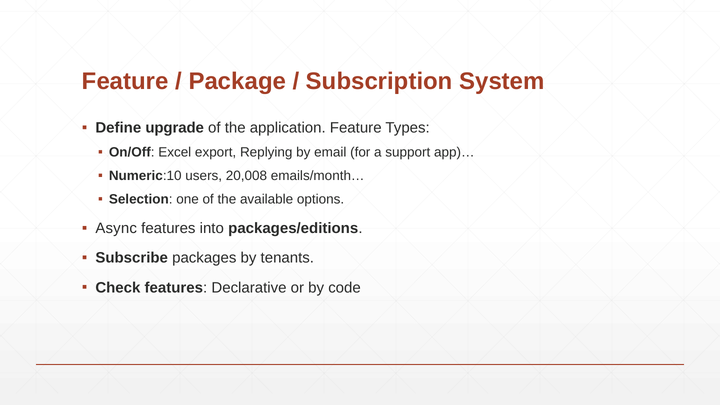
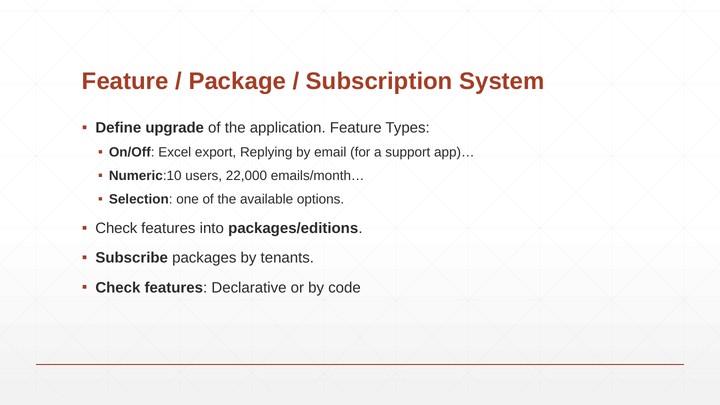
20,008: 20,008 -> 22,000 (246, 176)
Async: Async -> Check (116, 228)
